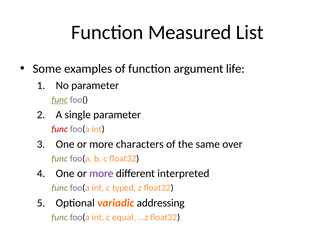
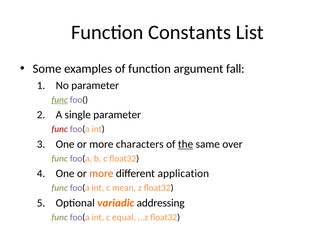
Measured: Measured -> Constants (190, 32)
life: life -> fall (235, 69)
the underline: none -> present (186, 144)
more colour: purple -> orange (101, 174)
interpreted: interpreted -> application (183, 174)
typed: typed -> mean (124, 188)
